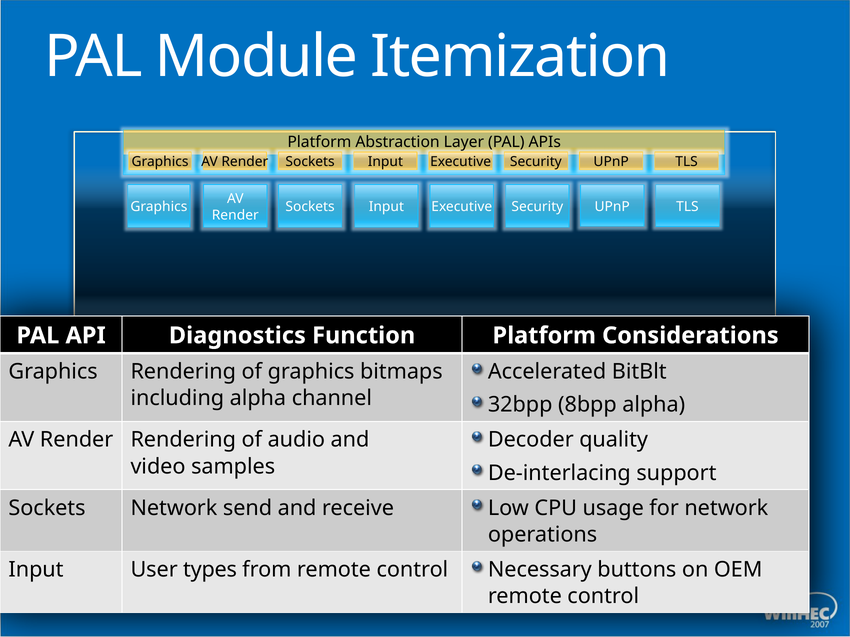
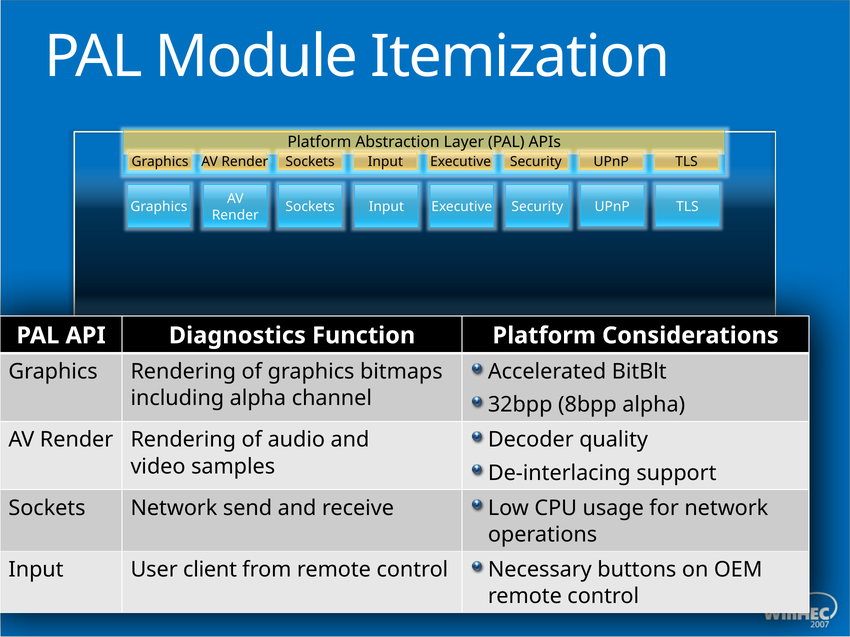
types: types -> client (210, 570)
